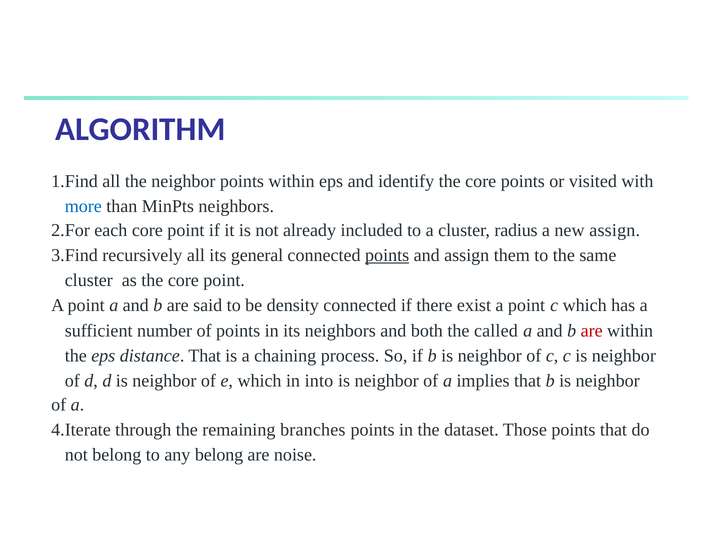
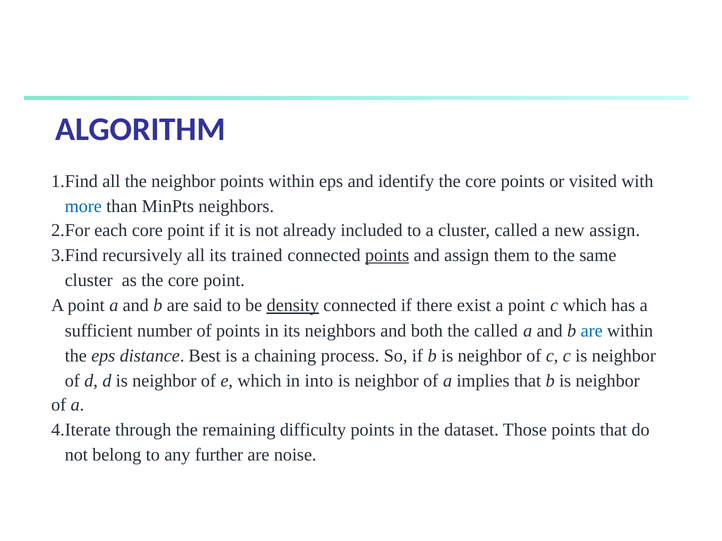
cluster radius: radius -> called (516, 230)
general: general -> trained (257, 256)
density underline: none -> present (293, 306)
are colour: red -> blue (592, 331)
distance That: That -> Best (205, 356)
branches: branches -> difficulty (313, 430)
any belong: belong -> further (219, 455)
